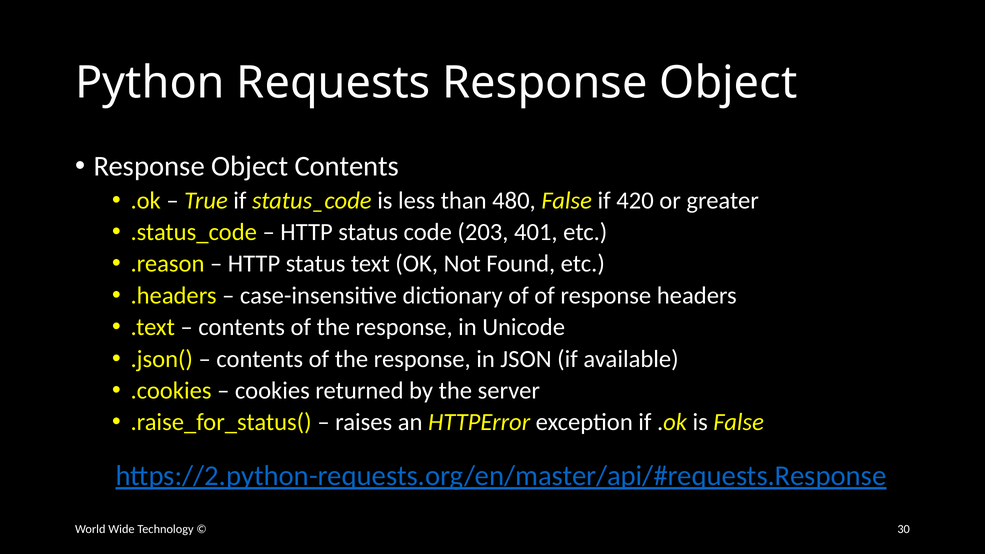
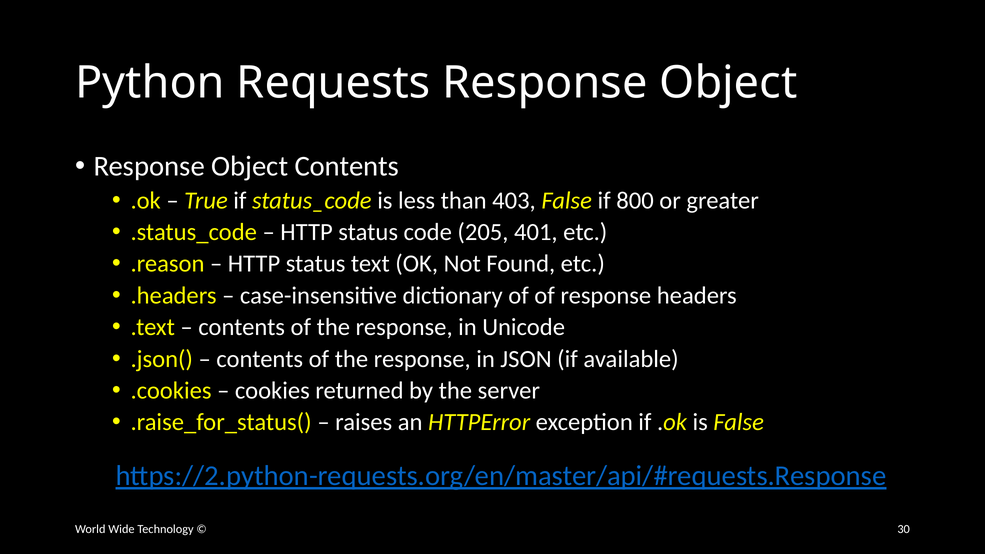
480: 480 -> 403 (514, 200)
420: 420 -> 800 (635, 200)
203: 203 -> 205 (483, 232)
